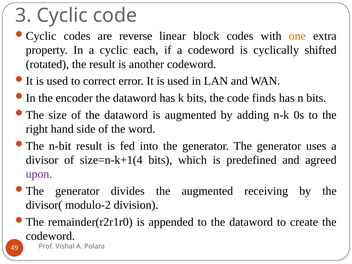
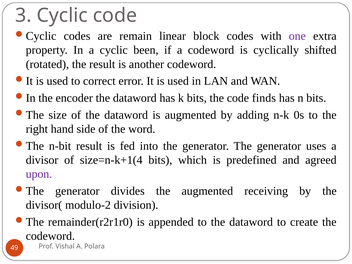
reverse: reverse -> remain (136, 36)
one colour: orange -> purple (297, 36)
each: each -> been (146, 50)
